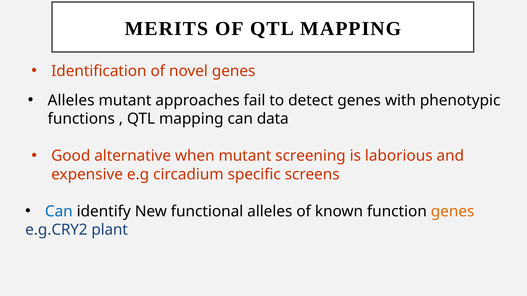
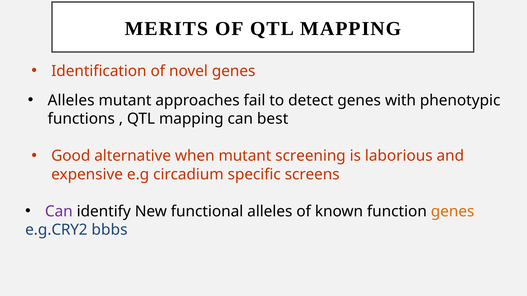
data: data -> best (273, 119)
Can colour: blue -> purple (59, 212)
plant: plant -> bbbs (110, 230)
